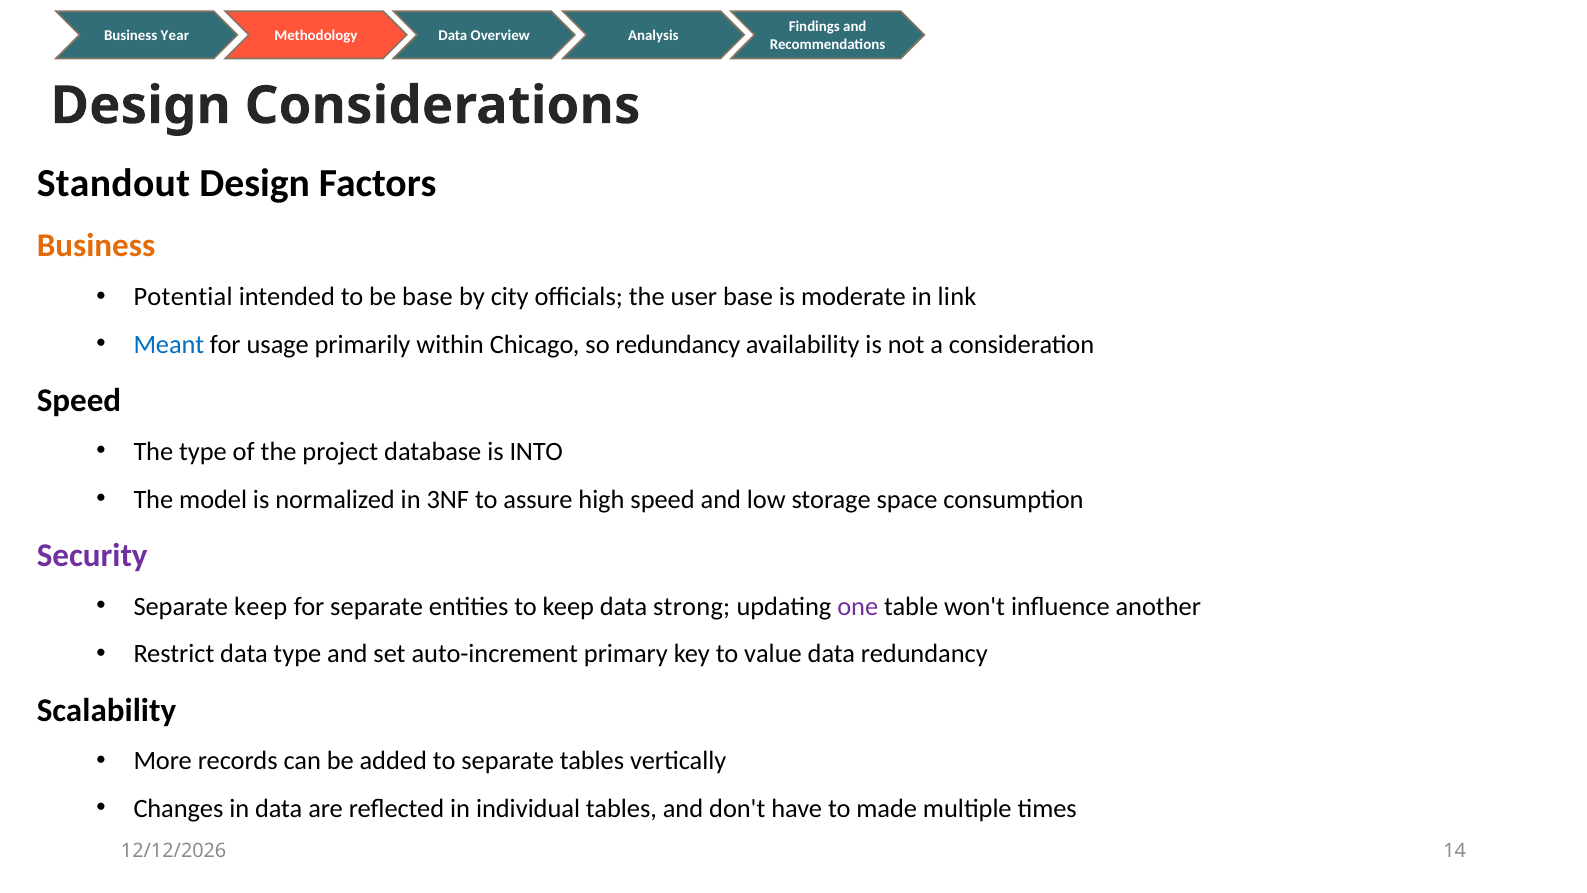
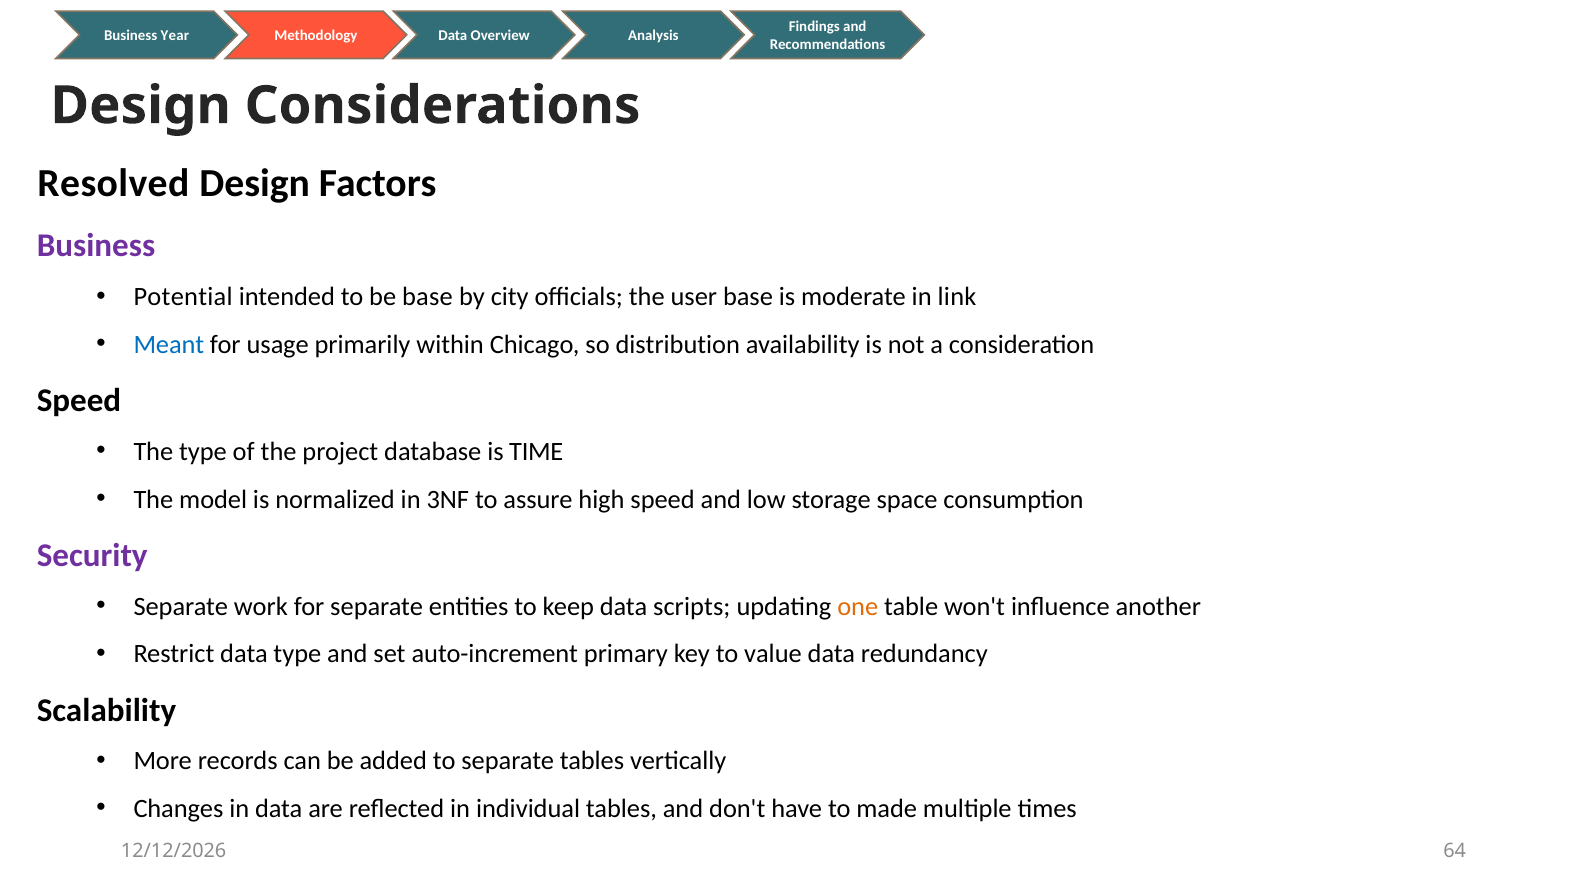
Standout: Standout -> Resolved (113, 183)
Business colour: orange -> purple (96, 246)
so redundancy: redundancy -> distribution (678, 345)
INTO: INTO -> TIME (536, 452)
Separate keep: keep -> work (261, 606)
strong: strong -> scripts (692, 606)
one colour: purple -> orange (858, 606)
14: 14 -> 64 (1455, 851)
